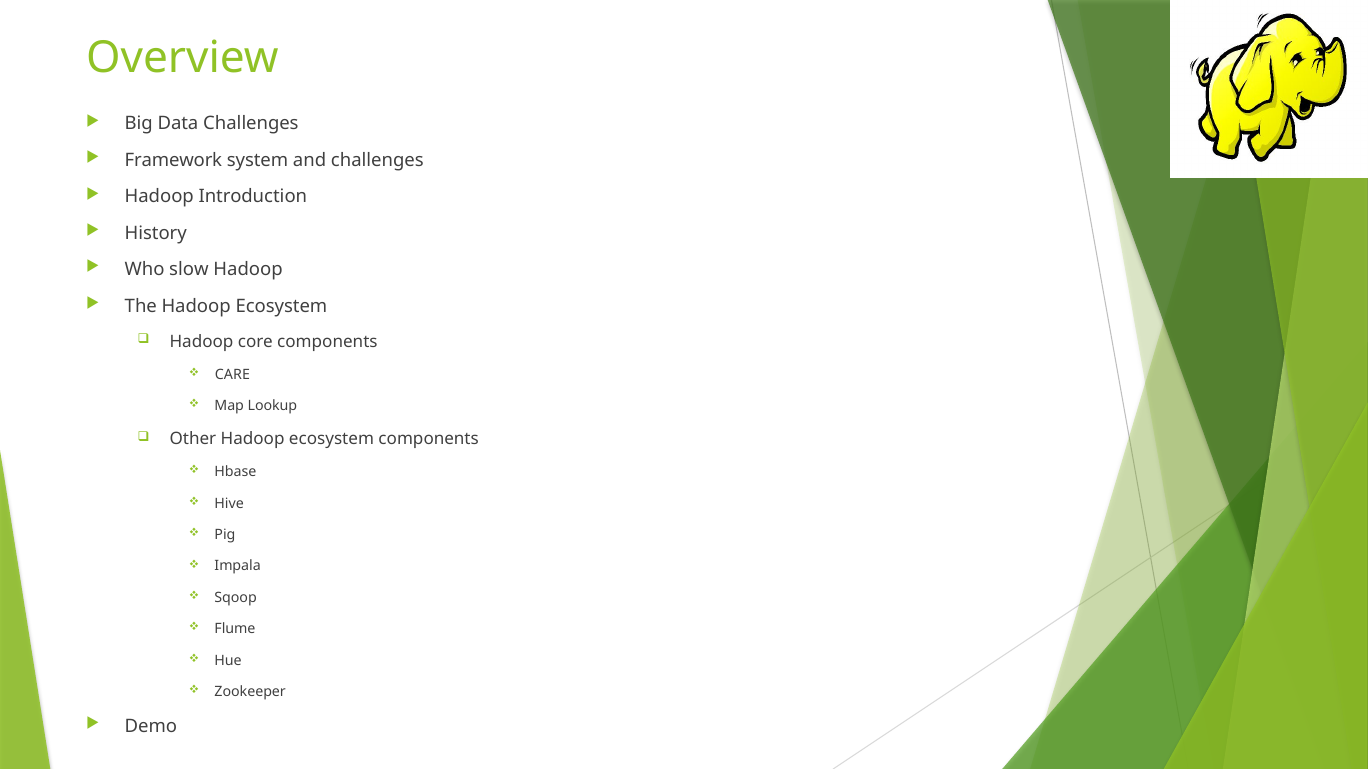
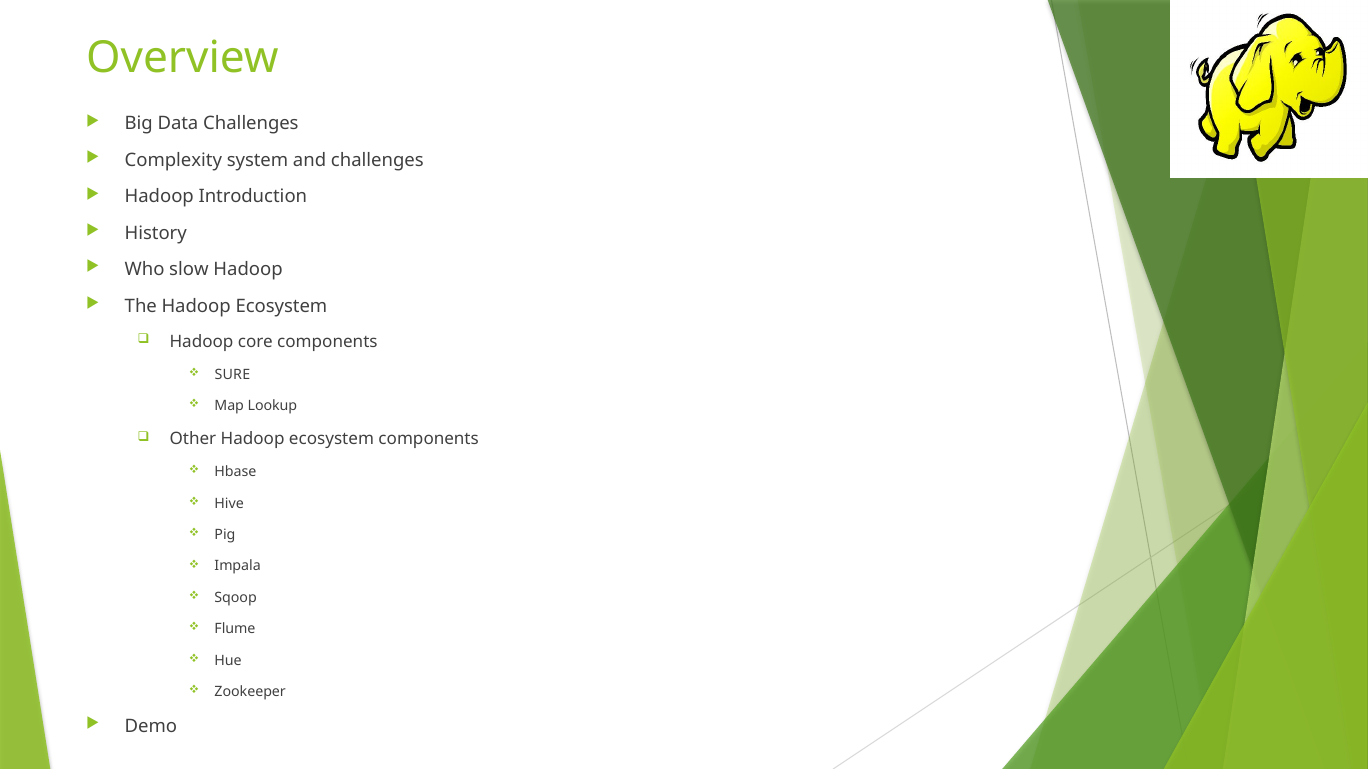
Framework: Framework -> Complexity (173, 160)
CARE: CARE -> SURE (232, 375)
